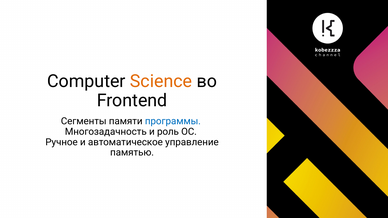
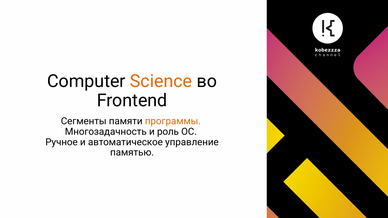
программы colour: blue -> orange (173, 121)
